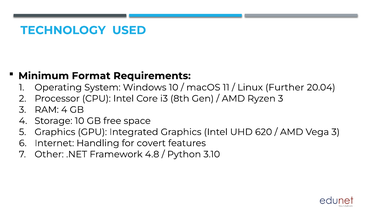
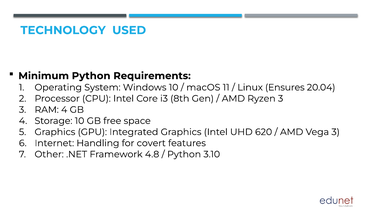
Minimum Format: Format -> Python (91, 76)
Further: Further -> Ensures (285, 87)
